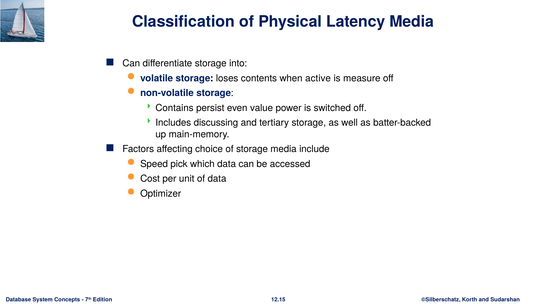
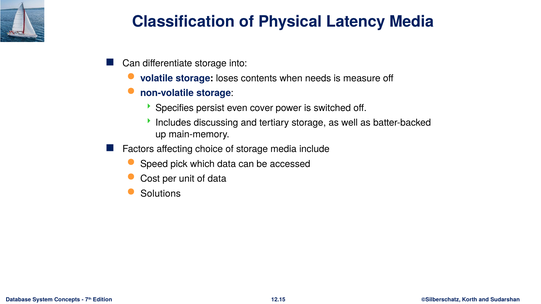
active: active -> needs (318, 78)
Contains: Contains -> Specifies (175, 108)
value: value -> cover (262, 108)
Optimizer: Optimizer -> Solutions (161, 194)
